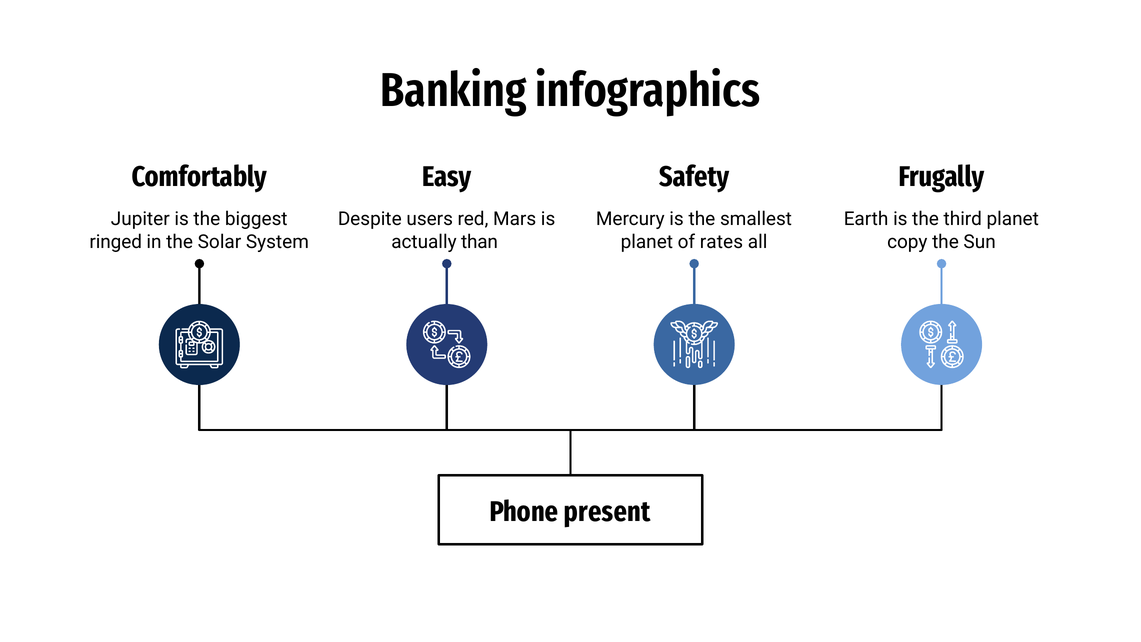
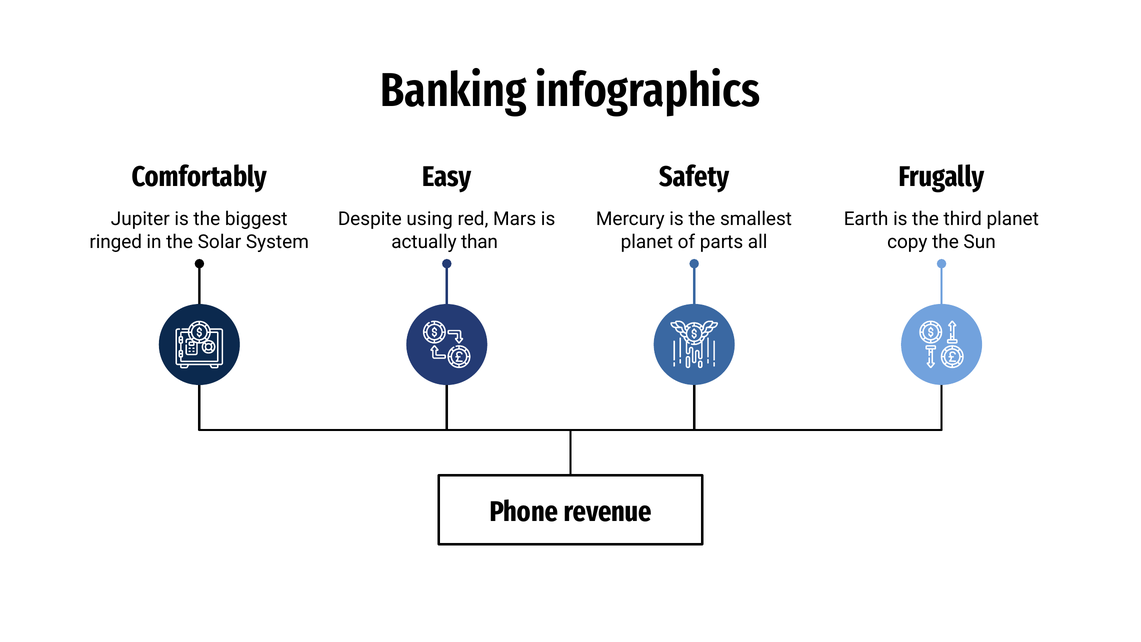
users: users -> using (430, 219)
rates: rates -> parts (722, 242)
present: present -> revenue (607, 511)
